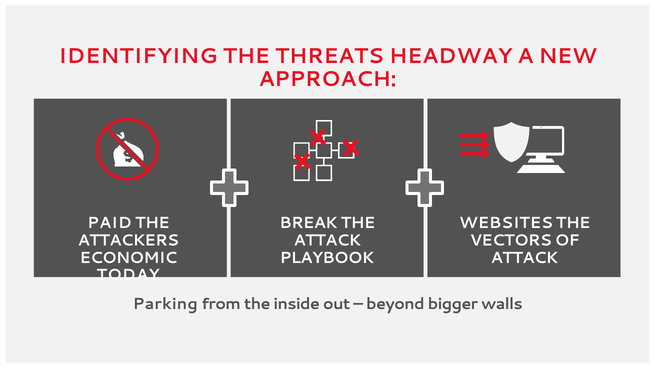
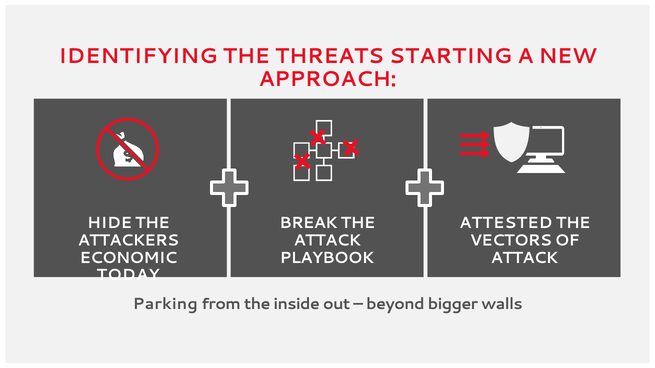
HEADWAY: HEADWAY -> STARTING (451, 56)
PAID: PAID -> HIDE (110, 223)
WEBSITES: WEBSITES -> ATTESTED (506, 223)
